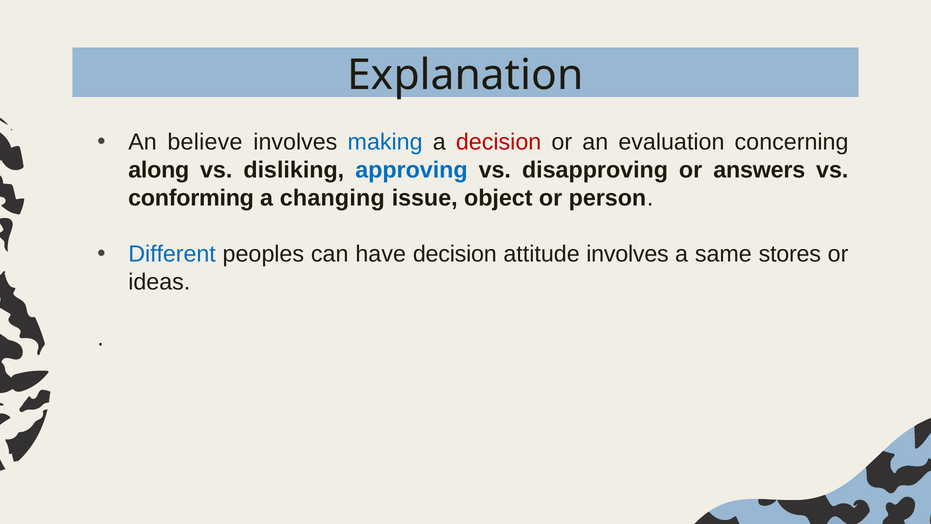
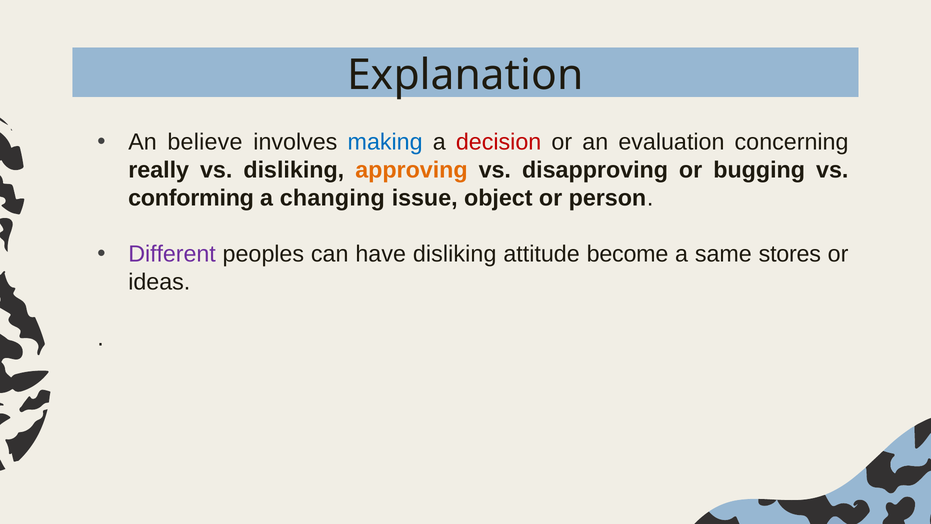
along: along -> really (159, 170)
approving colour: blue -> orange (411, 170)
answers: answers -> bugging (759, 170)
Different colour: blue -> purple (172, 254)
have decision: decision -> disliking (455, 254)
attitude involves: involves -> become (628, 254)
